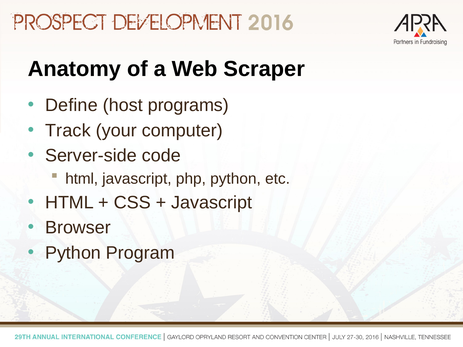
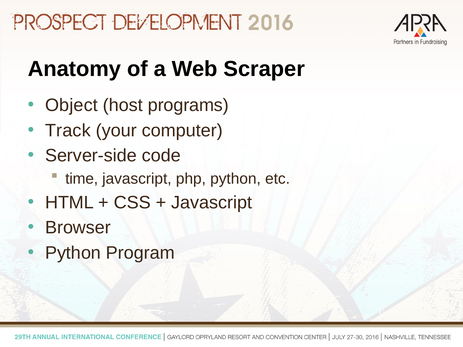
Define: Define -> Object (71, 105)
html: html -> time (82, 179)
